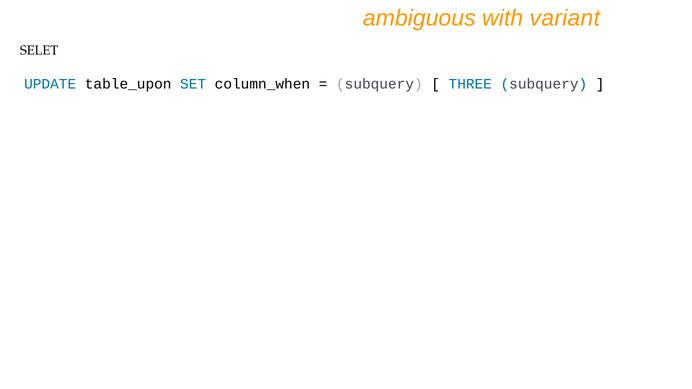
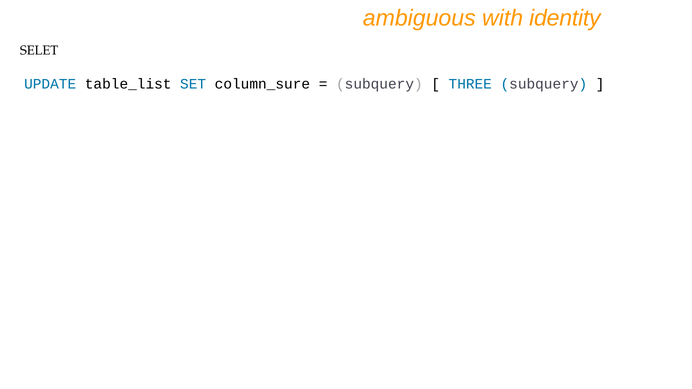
variant: variant -> identity (565, 18)
table_upon: table_upon -> table_list (128, 84)
column_when: column_when -> column_sure (262, 84)
